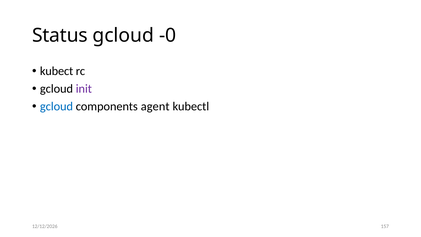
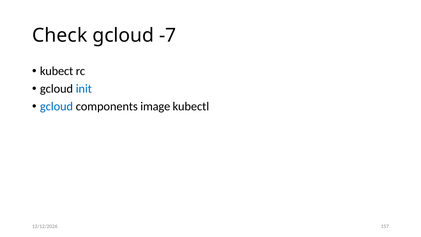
Status: Status -> Check (60, 35)
-0: -0 -> -7 (168, 35)
init colour: purple -> blue (84, 89)
agent: agent -> image (155, 106)
